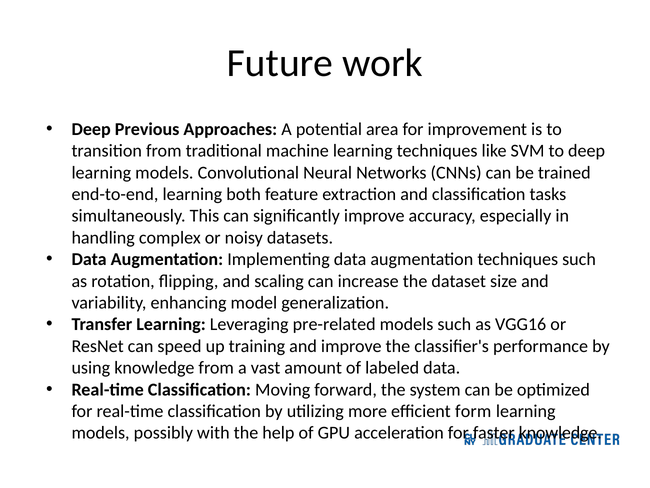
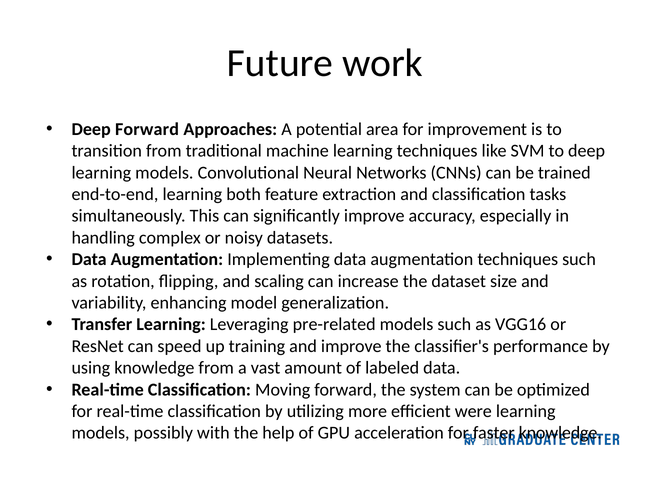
Deep Previous: Previous -> Forward (147, 129)
form: form -> were (473, 411)
